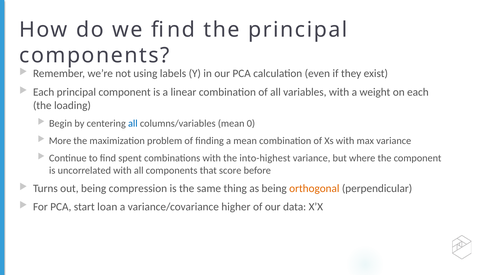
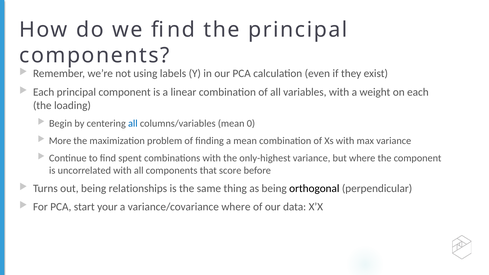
into-highest: into-highest -> only-highest (265, 158)
compression: compression -> relationships (138, 188)
orthogonal colour: orange -> black (314, 188)
loan: loan -> your (107, 207)
variance/covariance higher: higher -> where (236, 207)
